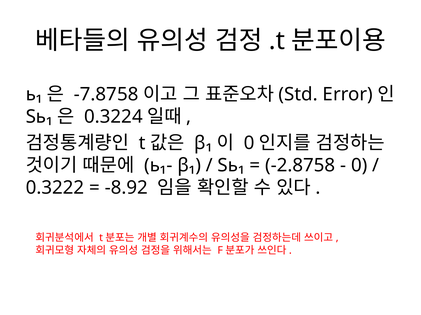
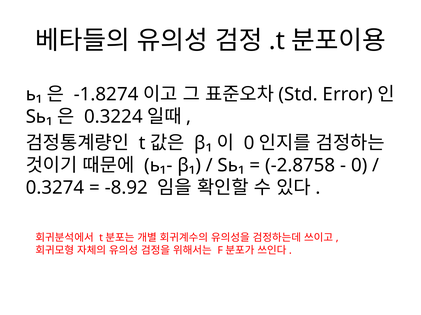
-7.8758: -7.8758 -> -1.8274 (106, 95)
0.3222: 0.3222 -> 0.3274 (55, 188)
